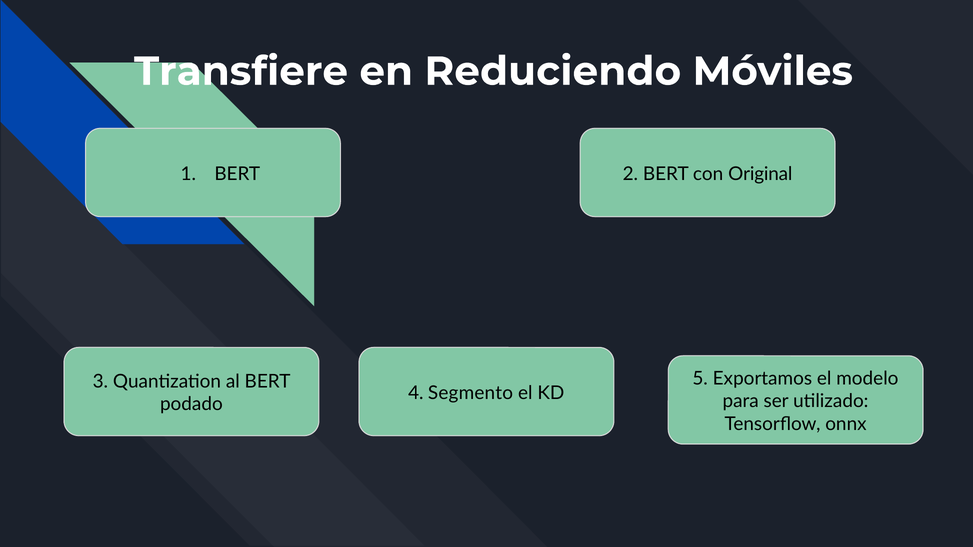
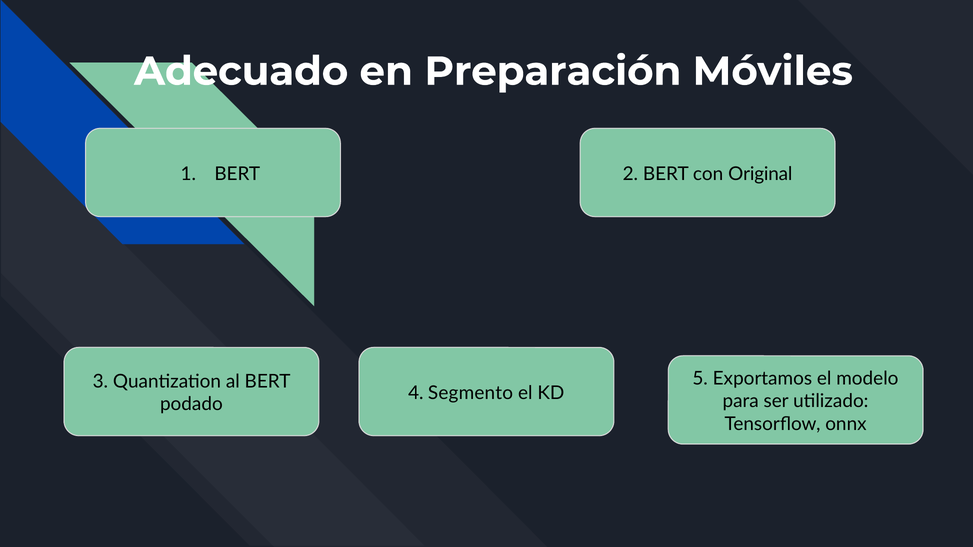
Transfiere: Transfiere -> Adecuado (241, 71)
Reduciendo: Reduciendo -> Preparación (553, 71)
